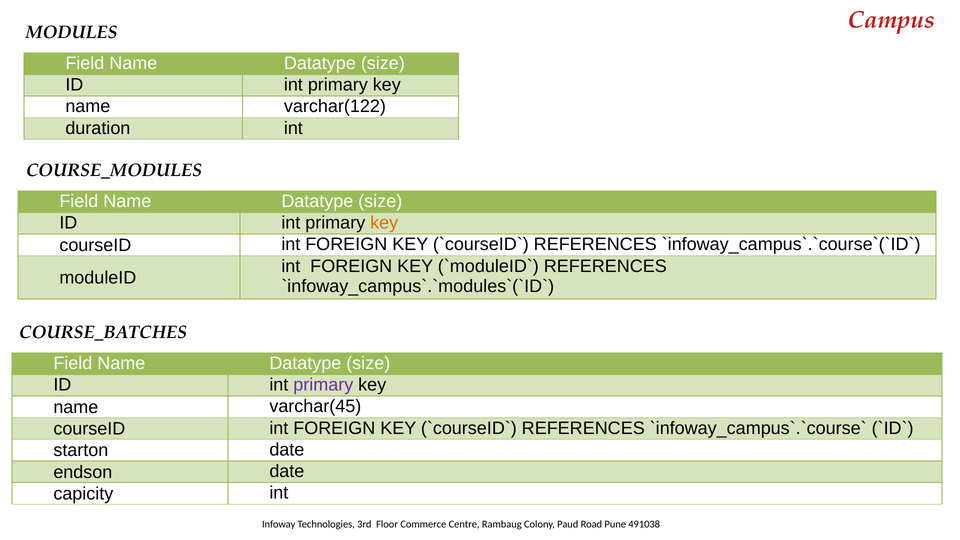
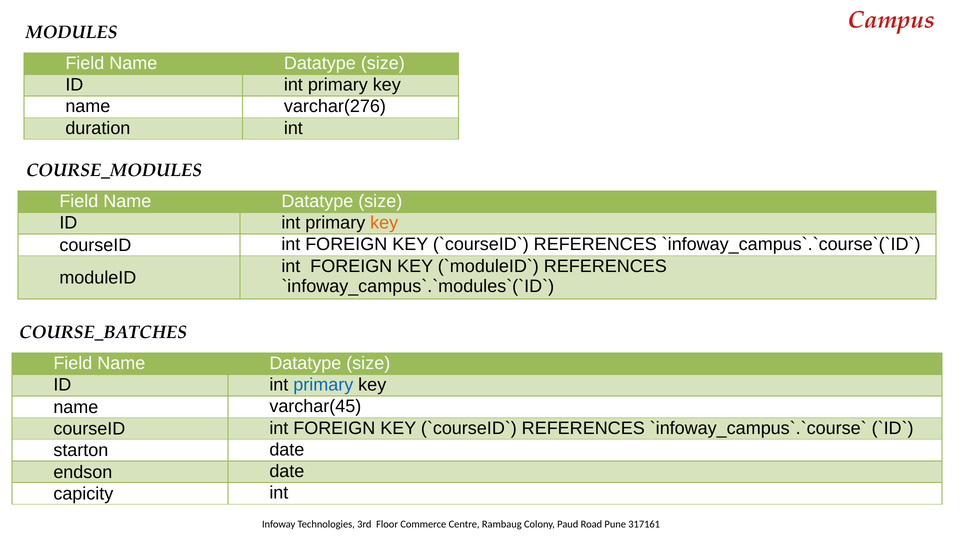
varchar(122: varchar(122 -> varchar(276 (335, 106)
primary colour: purple -> blue (323, 385)
491038: 491038 -> 317161 (644, 524)
